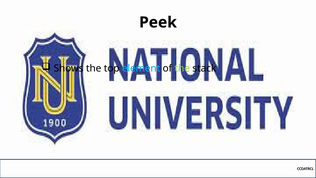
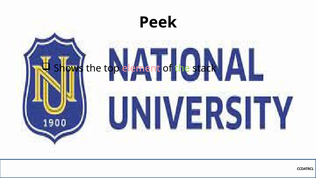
element colour: light blue -> pink (141, 68)
